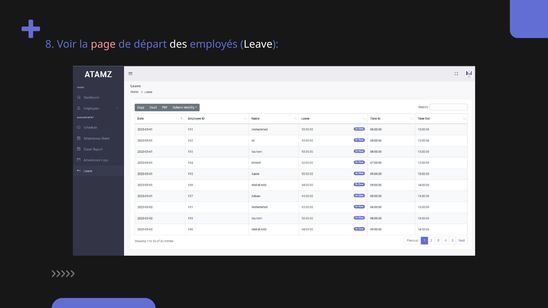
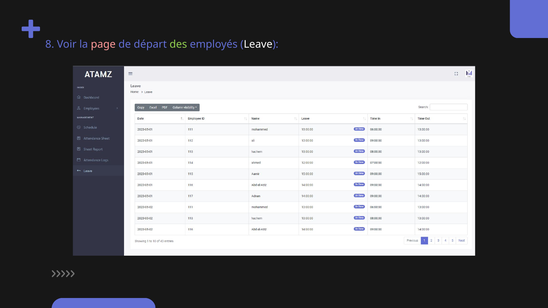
des colour: white -> light green (178, 44)
